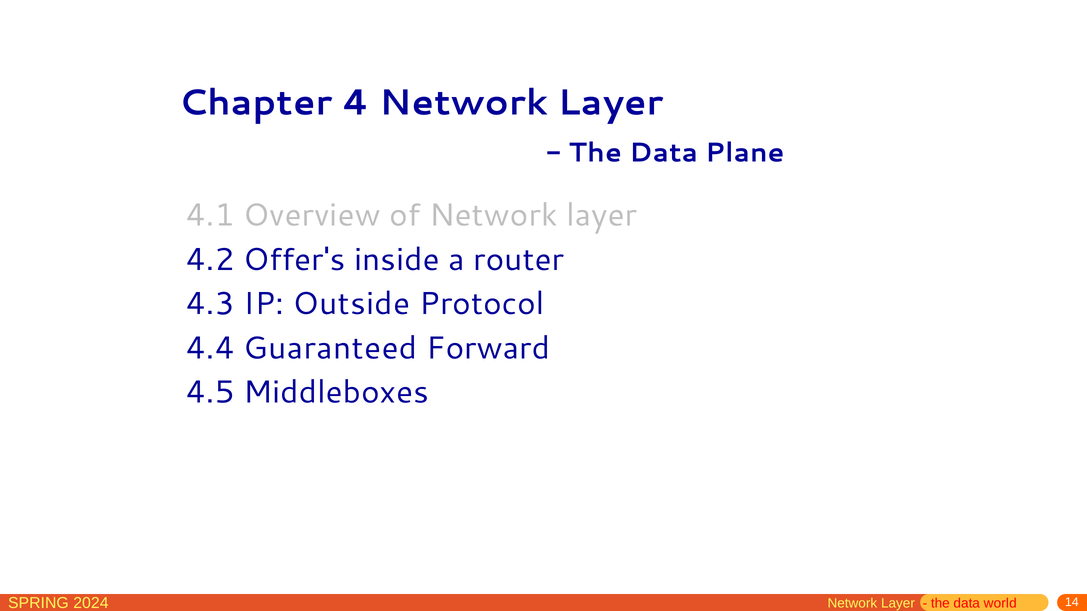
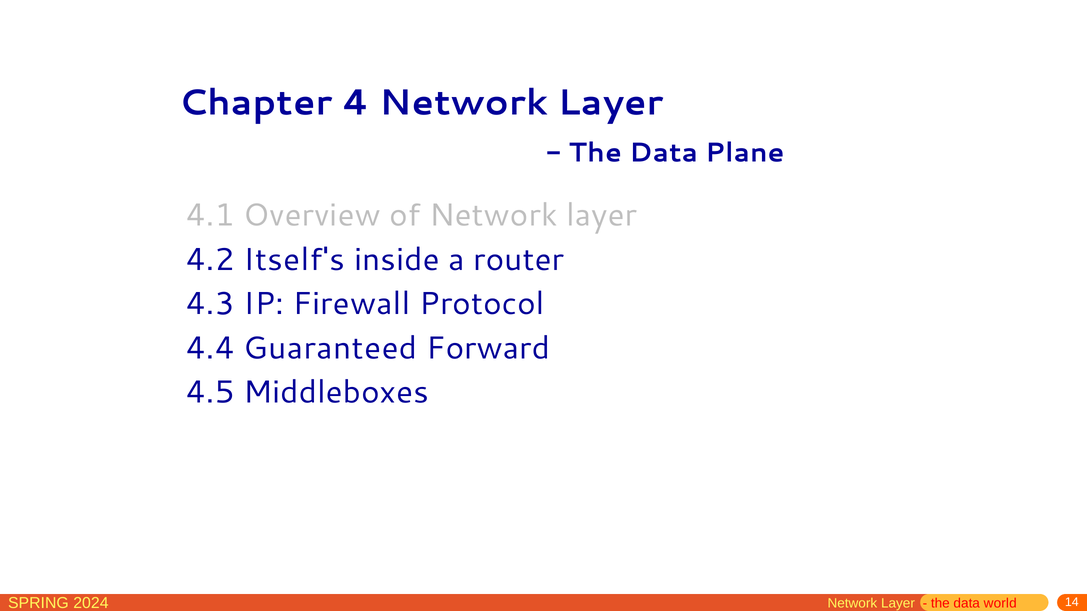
Offer's: Offer's -> Itself's (294, 260)
Outside: Outside -> Firewall (352, 304)
